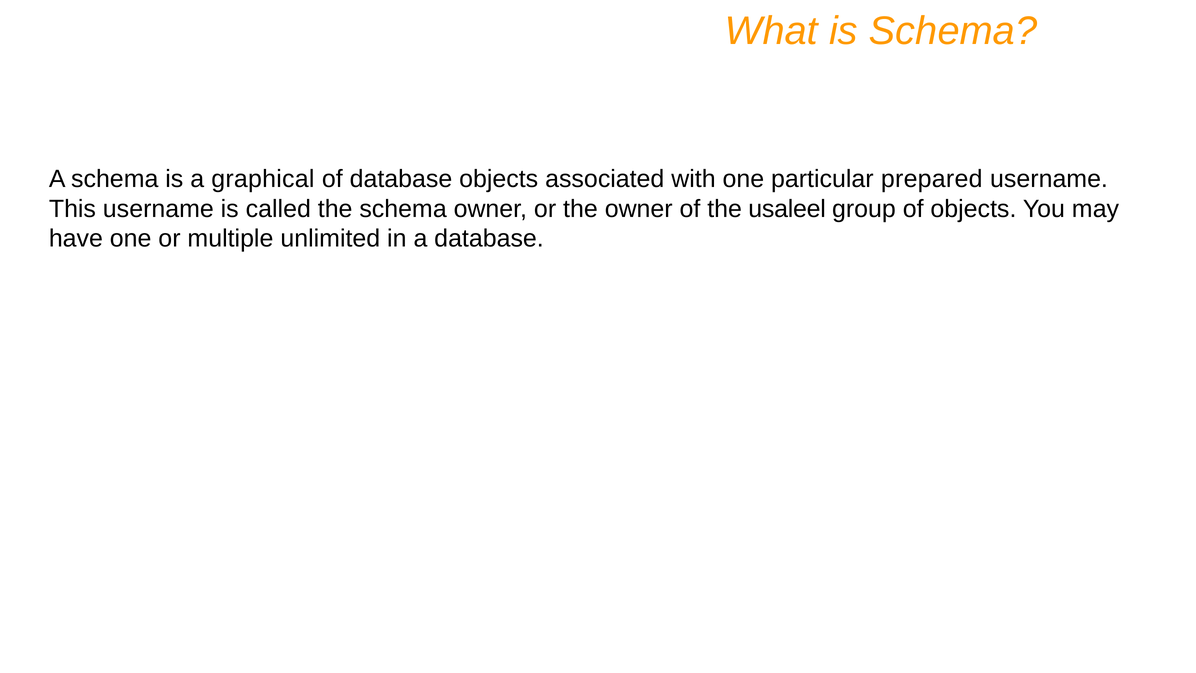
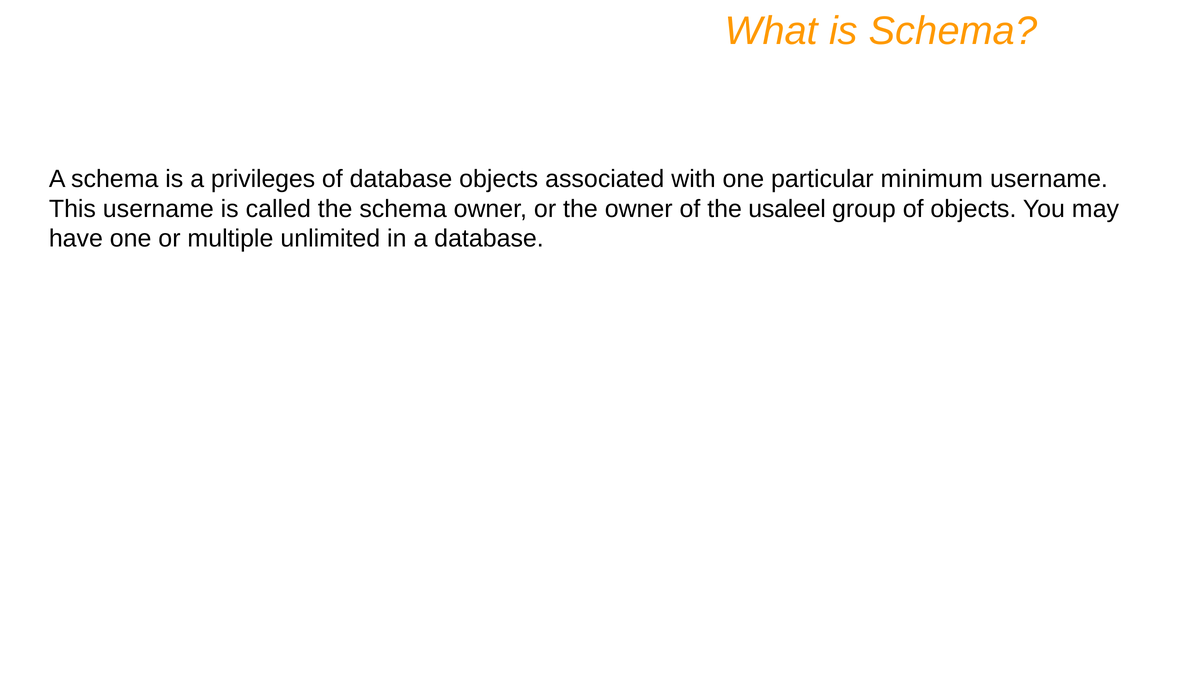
graphical: graphical -> privileges (263, 179)
prepared: prepared -> minimum (932, 179)
